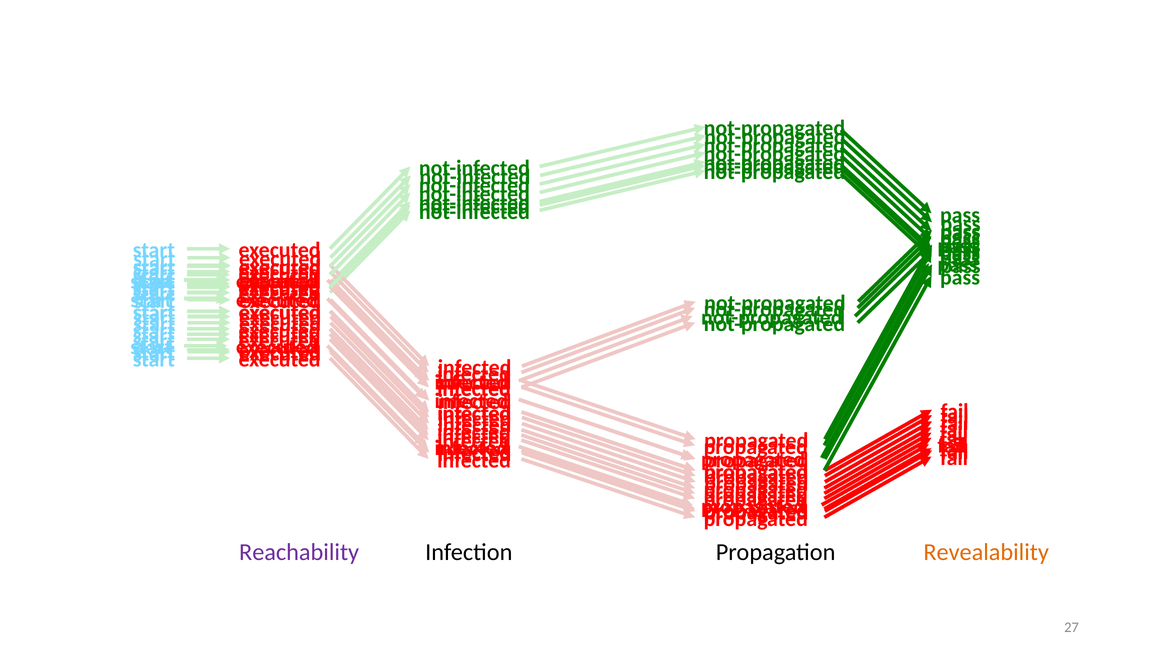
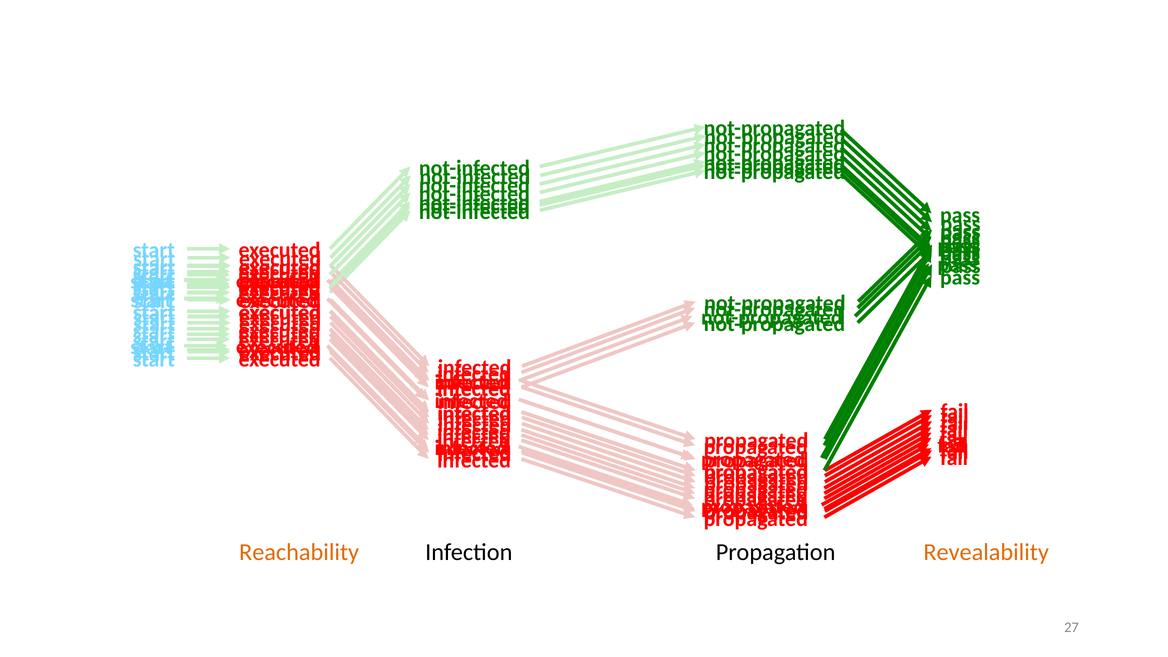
Reachability colour: purple -> orange (299, 552)
